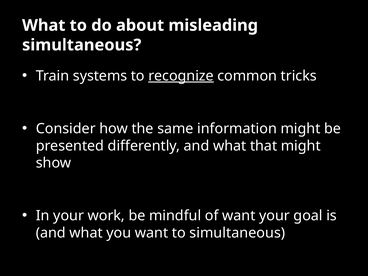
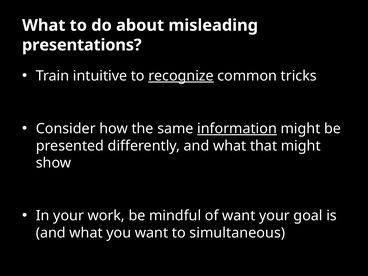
simultaneous: simultaneous -> presentations (82, 45)
systems: systems -> intuitive (100, 76)
information underline: none -> present (237, 129)
